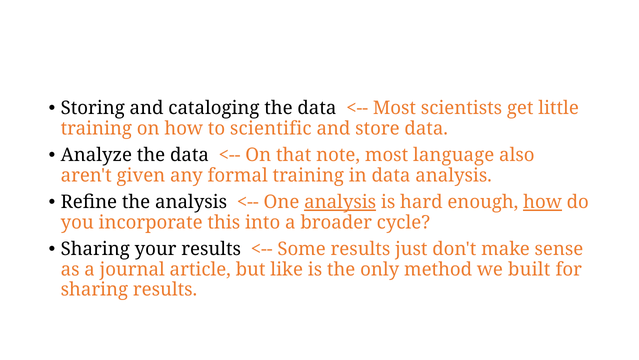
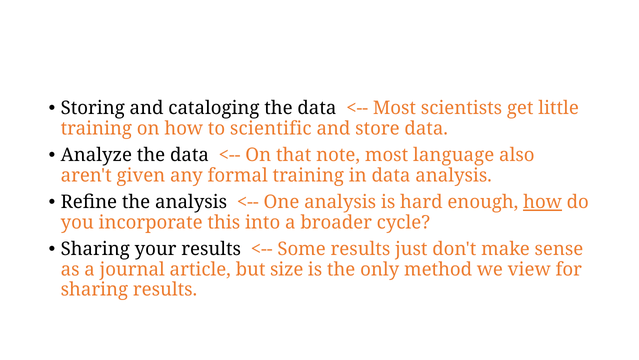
analysis underline: present -> none (340, 202)
like: like -> size (287, 269)
built: built -> view (529, 269)
